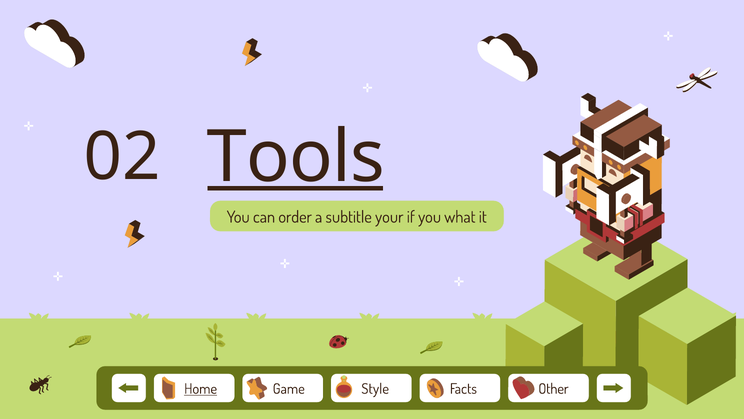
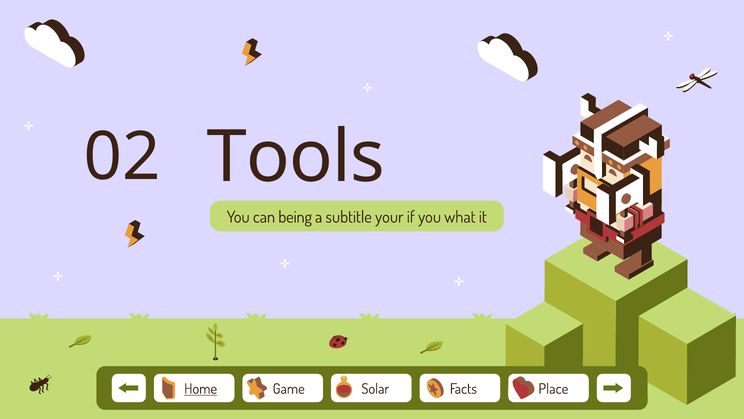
Tools underline: present -> none (296, 157)
order: order -> being (295, 217)
Style: Style -> Solar (375, 389)
Other: Other -> Place (553, 389)
